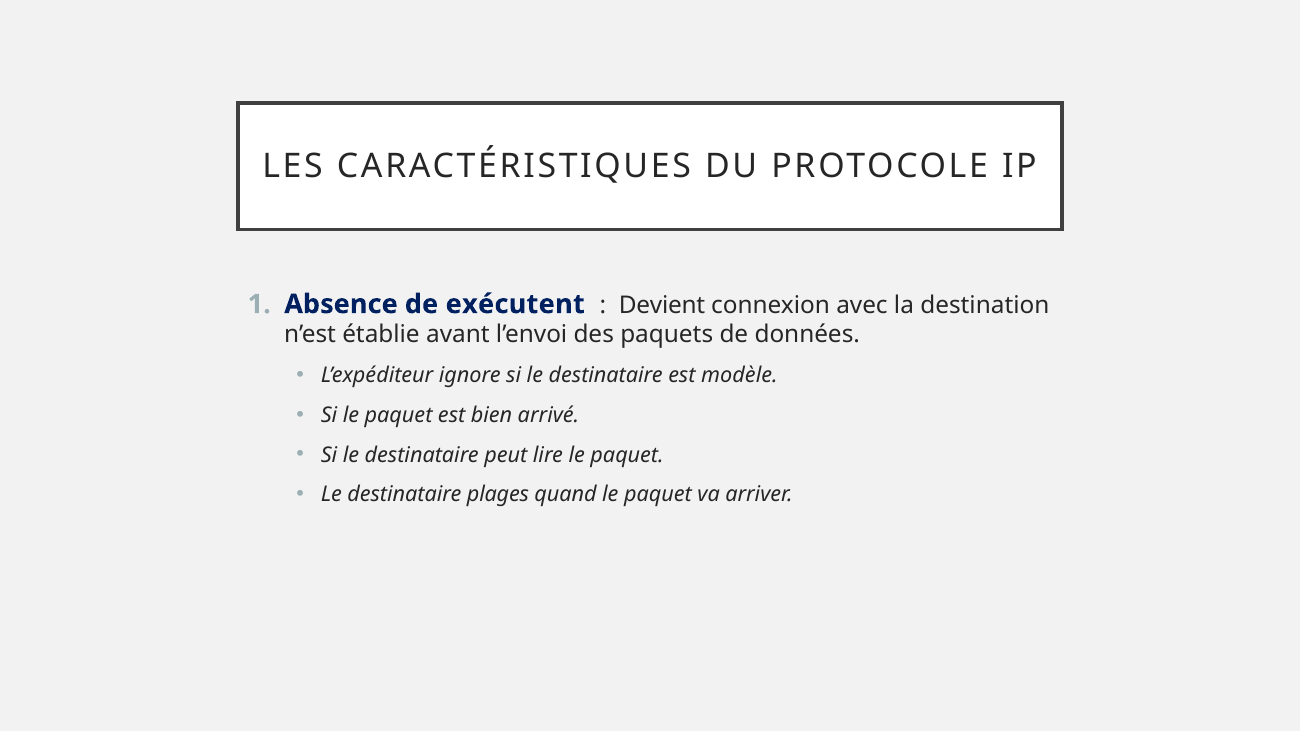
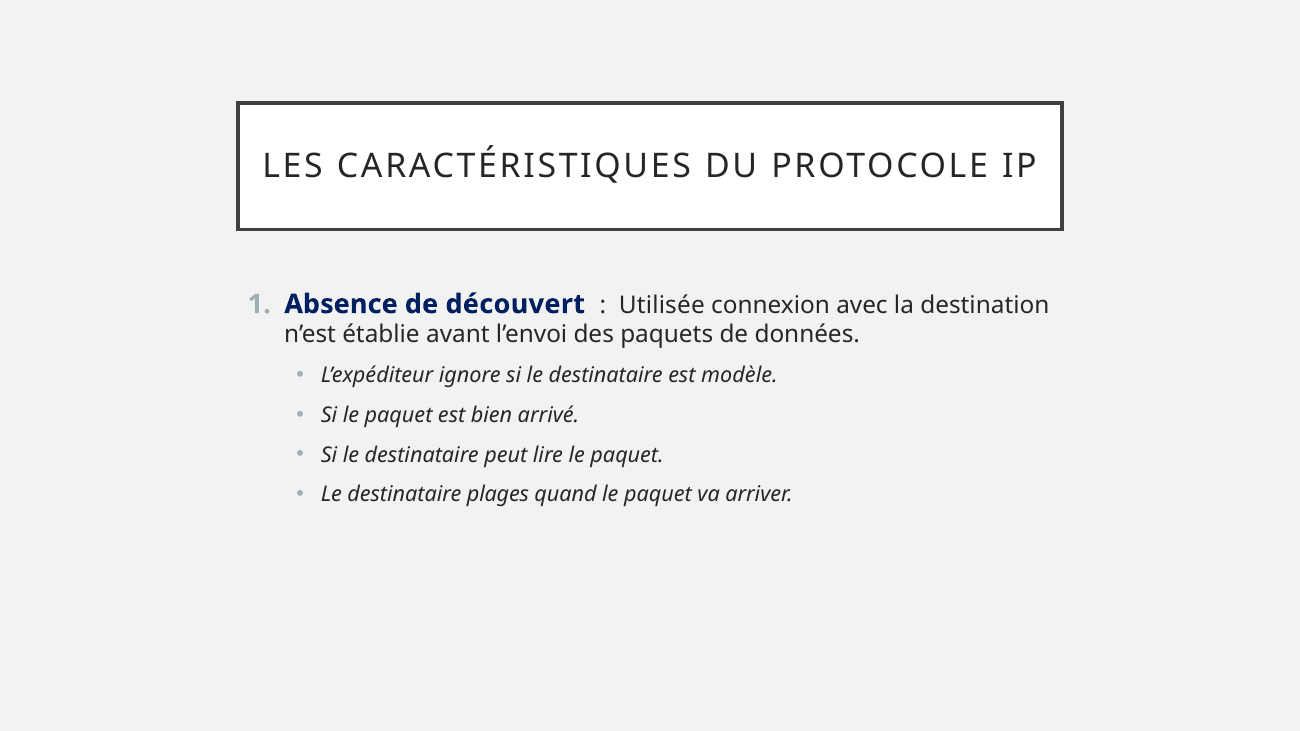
exécutent: exécutent -> découvert (515, 304)
Devient: Devient -> Utilisée (662, 305)
